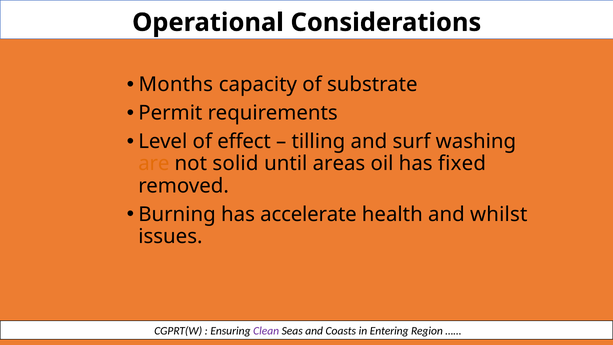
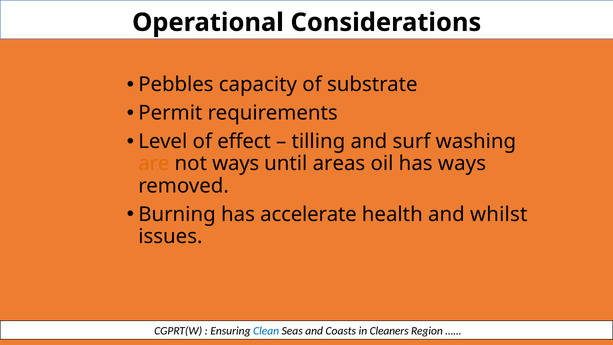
Months: Months -> Pebbles (176, 85)
not solid: solid -> ways (236, 164)
has fixed: fixed -> ways (462, 164)
Clean colour: purple -> blue (266, 331)
Entering: Entering -> Cleaners (389, 331)
